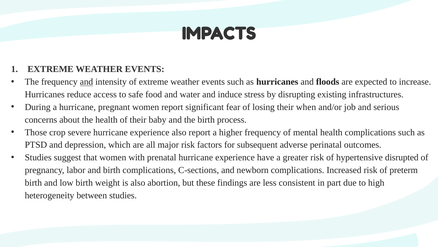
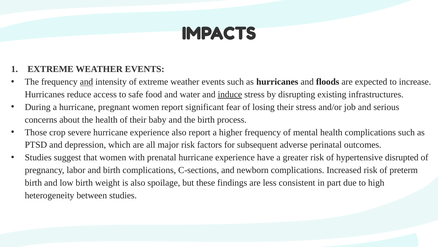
induce underline: none -> present (230, 94)
their when: when -> stress (306, 107)
abortion: abortion -> spoilage (164, 182)
